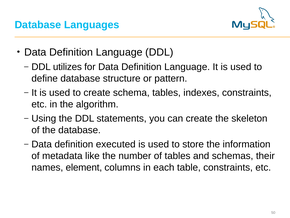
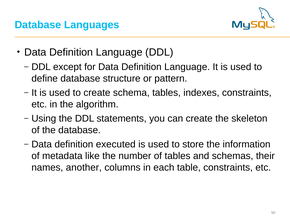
utilizes: utilizes -> except (67, 67)
element: element -> another (84, 167)
